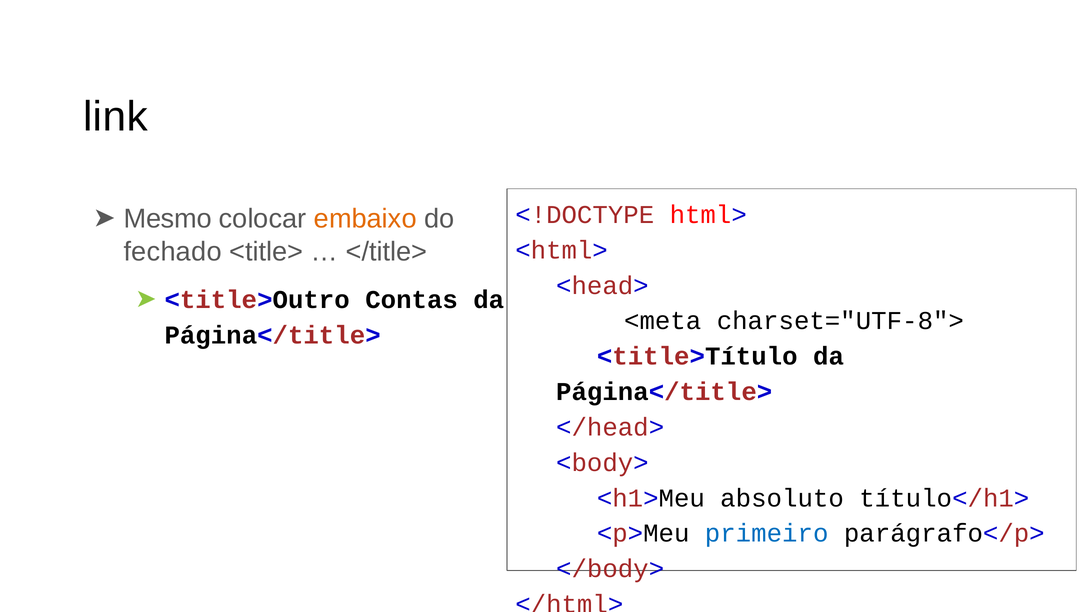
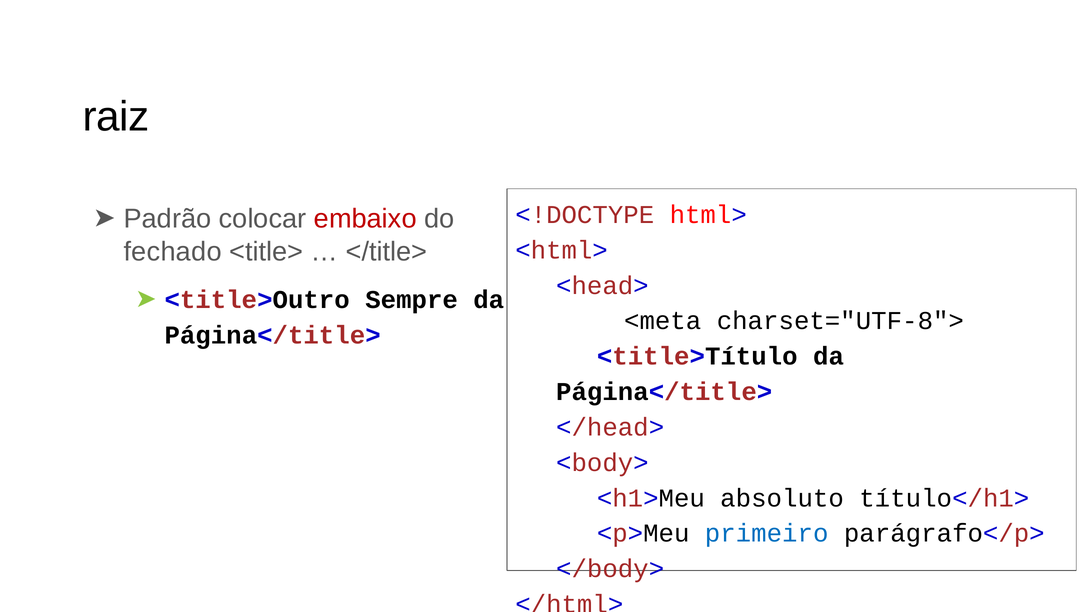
link: link -> raiz (116, 117)
Mesmo: Mesmo -> Padrão (168, 219)
embaixo colour: orange -> red (365, 219)
Contas: Contas -> Sempre (412, 300)
